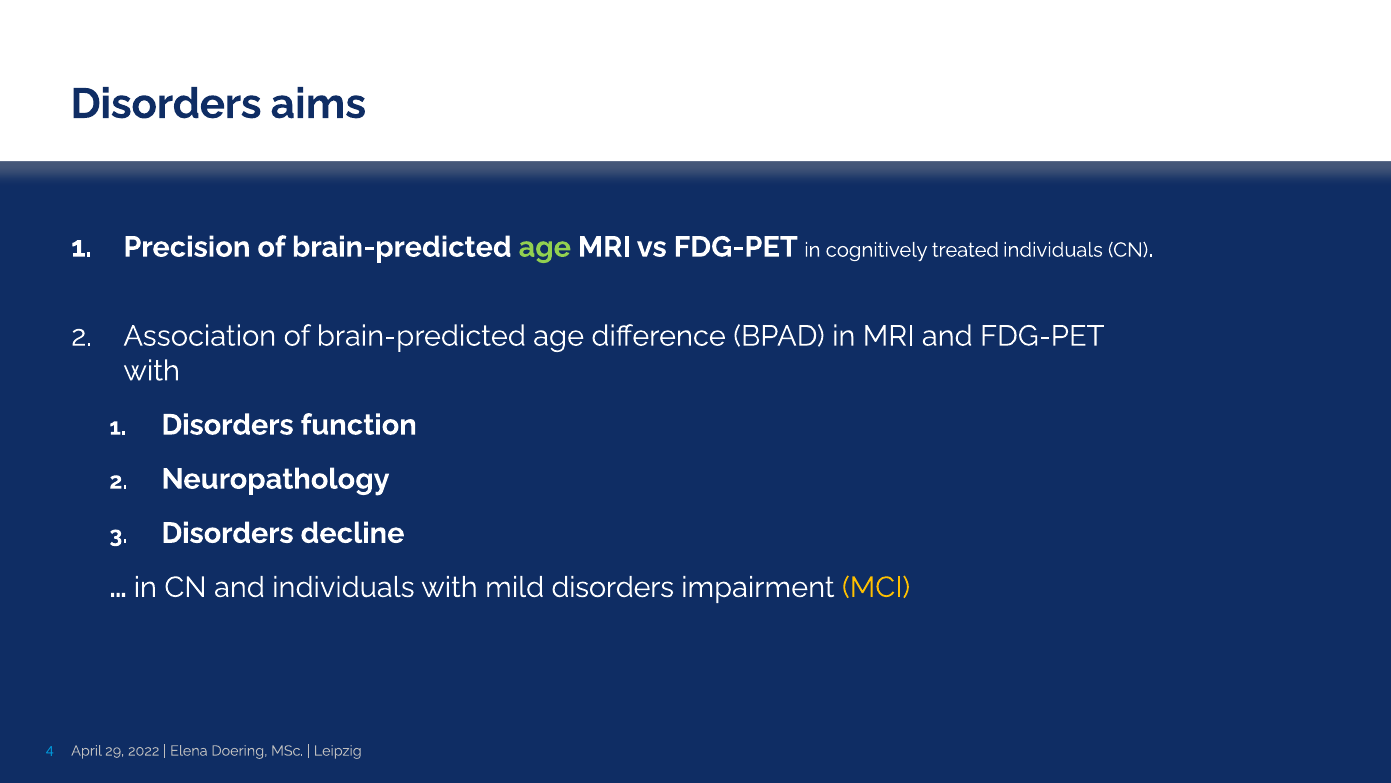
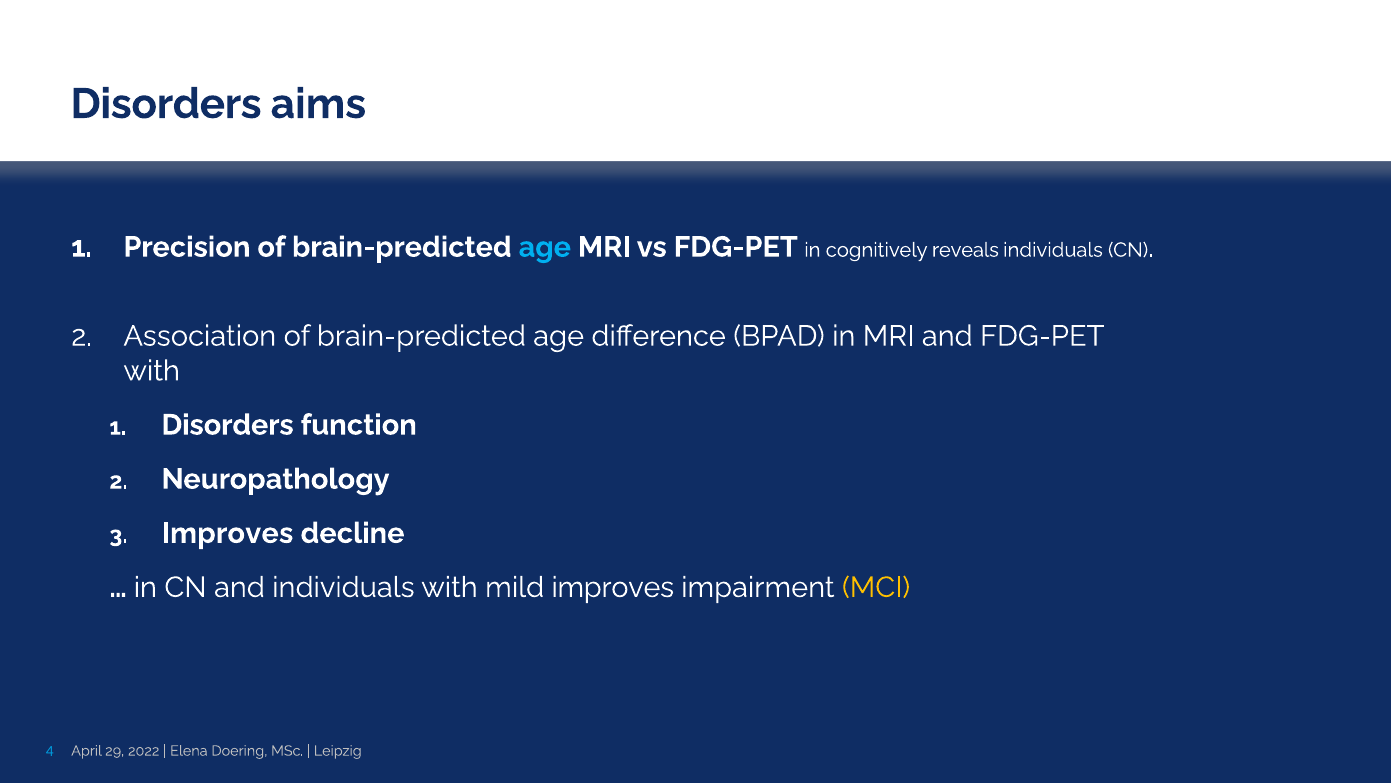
age colour: light green -> light blue (545, 247)
treated: treated -> reveals (965, 250)
Disorders: Disorders -> Improves (227, 533)
mild disorders: disorders -> improves (613, 587)
